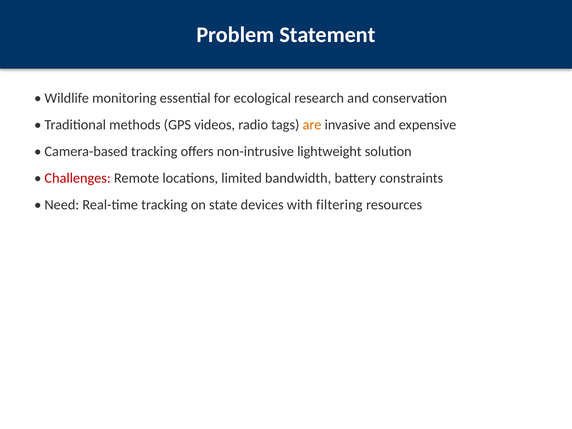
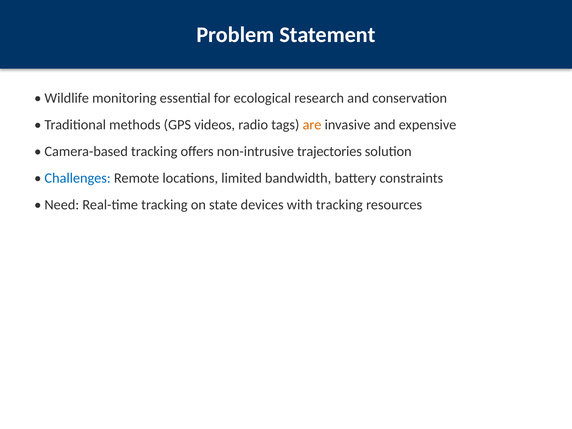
lightweight: lightweight -> trajectories (329, 152)
Challenges colour: red -> blue (78, 178)
with filtering: filtering -> tracking (339, 205)
